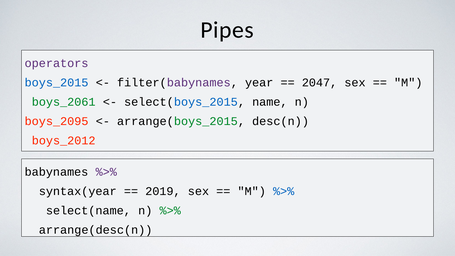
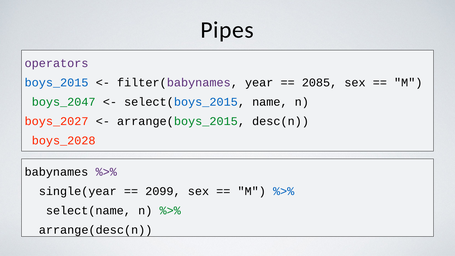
2047: 2047 -> 2085 (320, 83)
boys_2061: boys_2061 -> boys_2047 (64, 102)
boys_2095: boys_2095 -> boys_2027 (57, 121)
boys_2012: boys_2012 -> boys_2028 (64, 141)
syntax(year: syntax(year -> single(year (78, 191)
2019: 2019 -> 2099 (163, 191)
